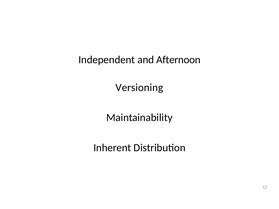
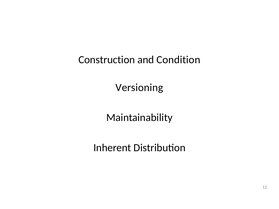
Independent: Independent -> Construction (107, 60)
Afternoon: Afternoon -> Condition (178, 60)
